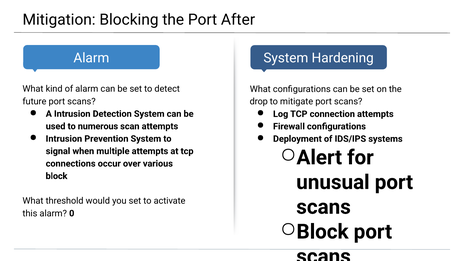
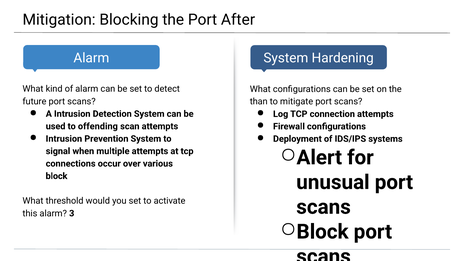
drop: drop -> than (259, 102)
numerous: numerous -> offending (98, 126)
0: 0 -> 3 (72, 213)
